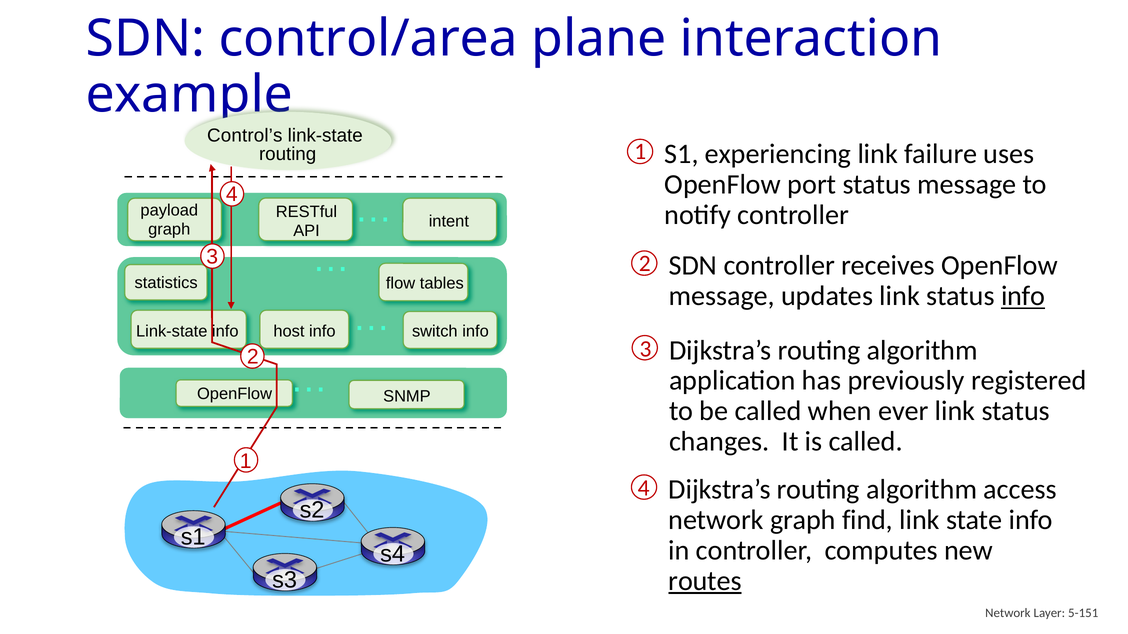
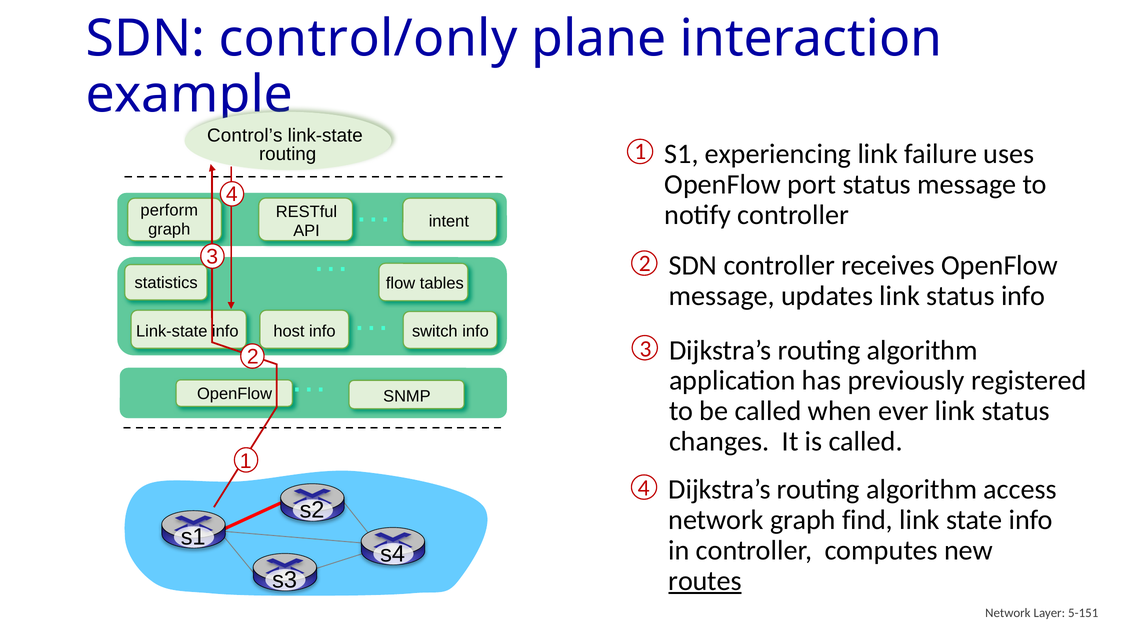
control/area: control/area -> control/only (368, 39)
payload: payload -> perform (169, 211)
info underline: present -> none (1023, 296)
